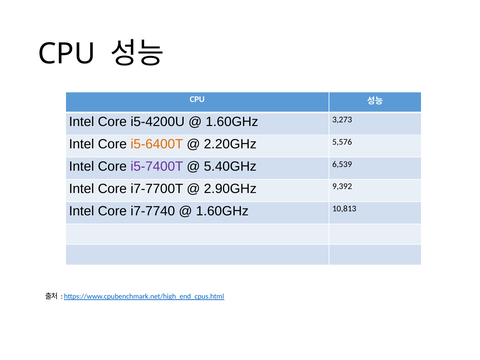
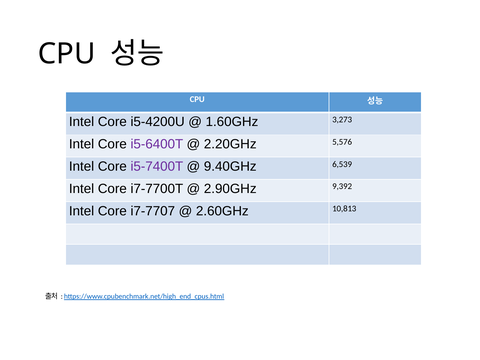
i5-6400T colour: orange -> purple (157, 144)
5.40GHz: 5.40GHz -> 9.40GHz (230, 166)
i7-7740: i7-7740 -> i7-7707 (153, 211)
1.60GHz: 1.60GHz -> 2.60GHz (222, 211)
